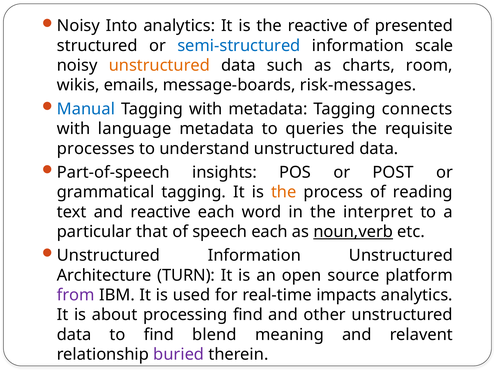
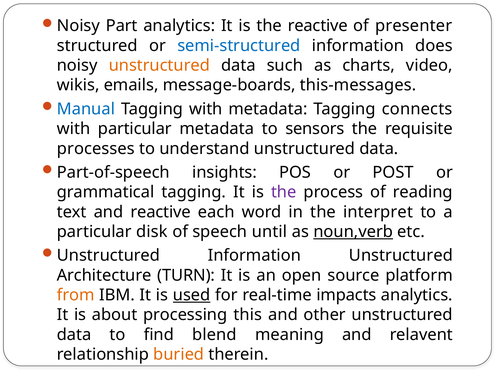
Into: Into -> Part (122, 26)
presented: presented -> presenter (414, 26)
scale: scale -> does (434, 46)
room: room -> video (429, 65)
risk-messages: risk-messages -> this-messages (358, 85)
with language: language -> particular (135, 129)
queries: queries -> sensors (315, 129)
the colour: orange -> purple (284, 192)
that: that -> disk (152, 232)
speech each: each -> until (269, 232)
from colour: purple -> orange (76, 295)
used underline: none -> present (192, 295)
processing find: find -> this (248, 315)
buried colour: purple -> orange (179, 355)
